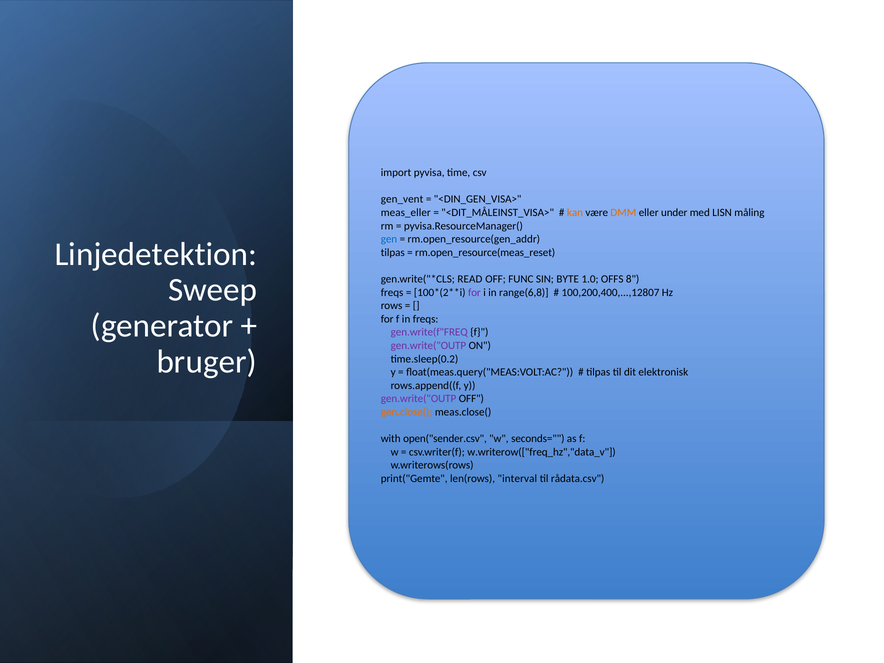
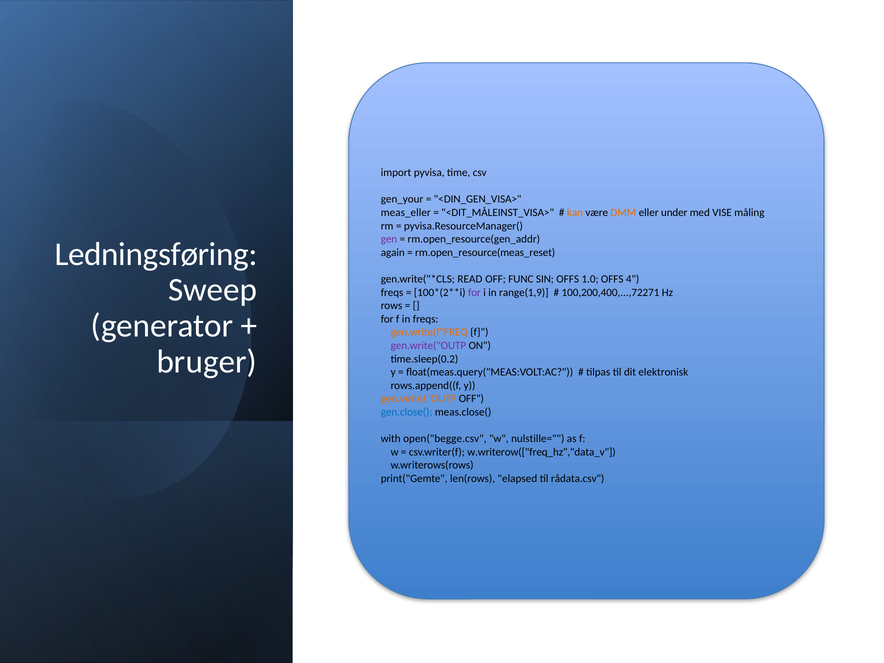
gen_vent: gen_vent -> gen_your (402, 199)
LISN: LISN -> VISE (722, 213)
gen colour: blue -> purple (389, 239)
Linjedetektion: Linjedetektion -> Ledningsføring (156, 254)
tilpas: tilpas -> again (393, 252)
SIN BYTE: BYTE -> OFFS (568, 279)
8: 8 -> 4 (633, 279)
range(6,8: range(6,8 -> range(1,9 (524, 292)
100,200,400,...,12807: 100,200,400,...,12807 -> 100,200,400,...,72271 (611, 292)
gen.write(f"FREQ colour: purple -> orange (429, 332)
gen.write("OUTP colour: purple -> orange (419, 399)
gen.close( colour: orange -> blue (407, 412)
open("sender.csv: open("sender.csv -> open("begge.csv (445, 439)
seconds=: seconds= -> nulstille= (538, 439)
interval: interval -> elapsed (517, 479)
